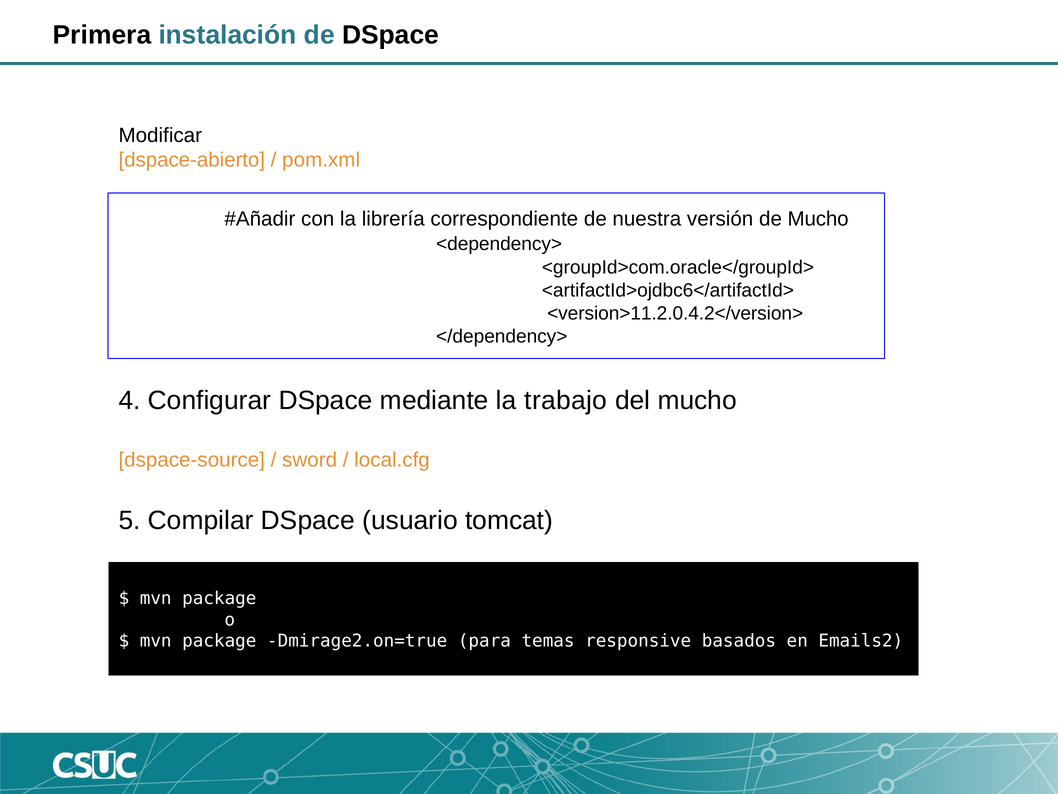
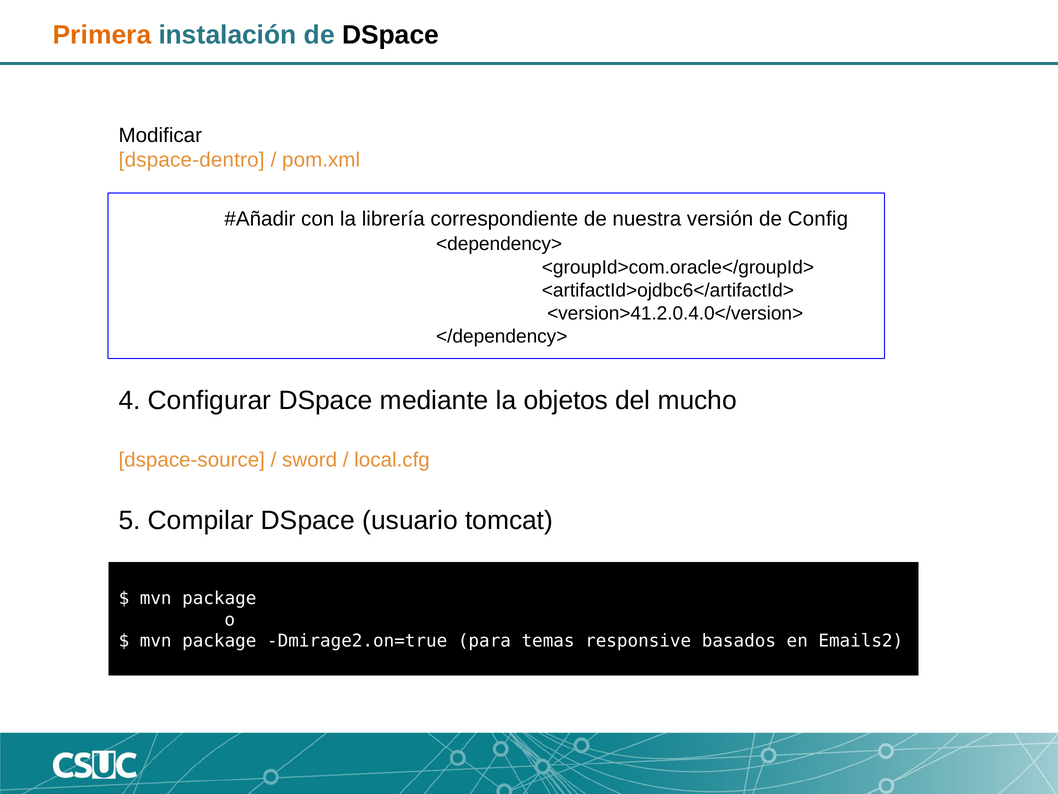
Primera colour: black -> orange (102, 35)
dspace-abierto: dspace-abierto -> dspace-dentro (192, 160)
de Mucho: Mucho -> Config (818, 219)
<version>11.2.0.4.2</version>: <version>11.2.0.4.2</version> -> <version>41.2.0.4.0</version> (675, 313)
trabajo: trabajo -> objetos (566, 400)
